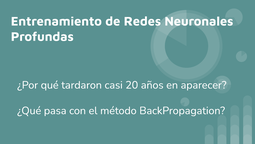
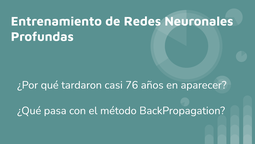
20: 20 -> 76 (132, 85)
